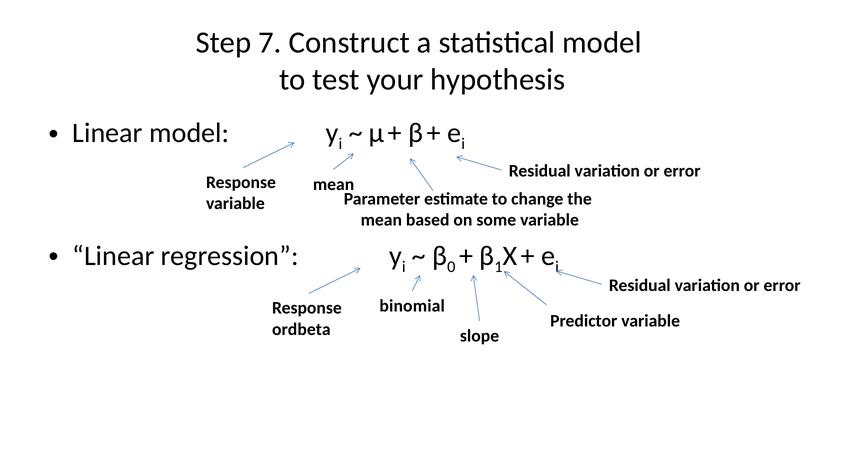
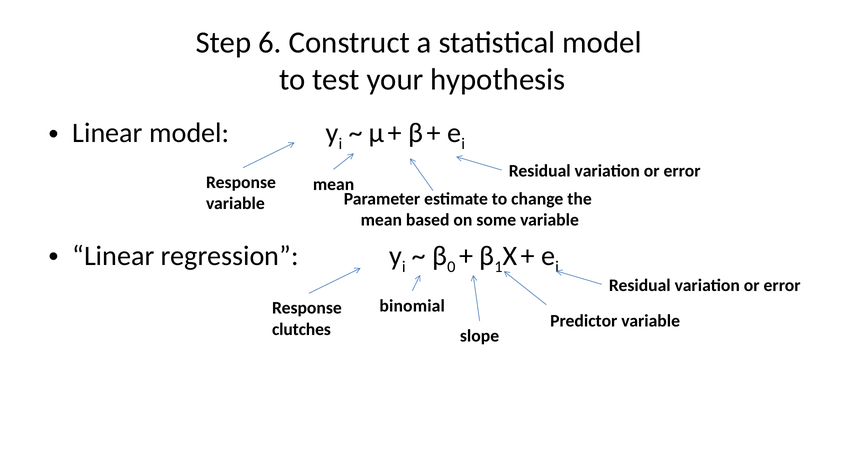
7: 7 -> 6 (270, 43)
ordbeta: ordbeta -> clutches (301, 329)
